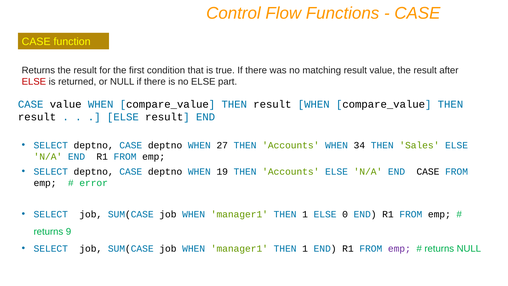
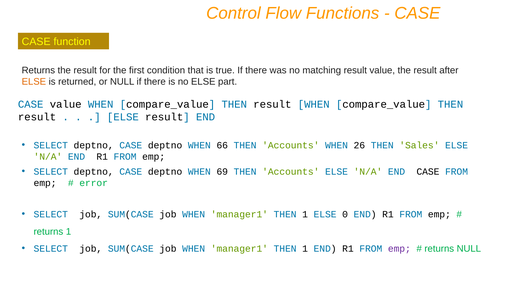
ELSE colour: red -> orange (34, 82)
27: 27 -> 66 (222, 145)
34: 34 -> 26 (359, 145)
19: 19 -> 69 (222, 171)
returns 9: 9 -> 1 (69, 231)
